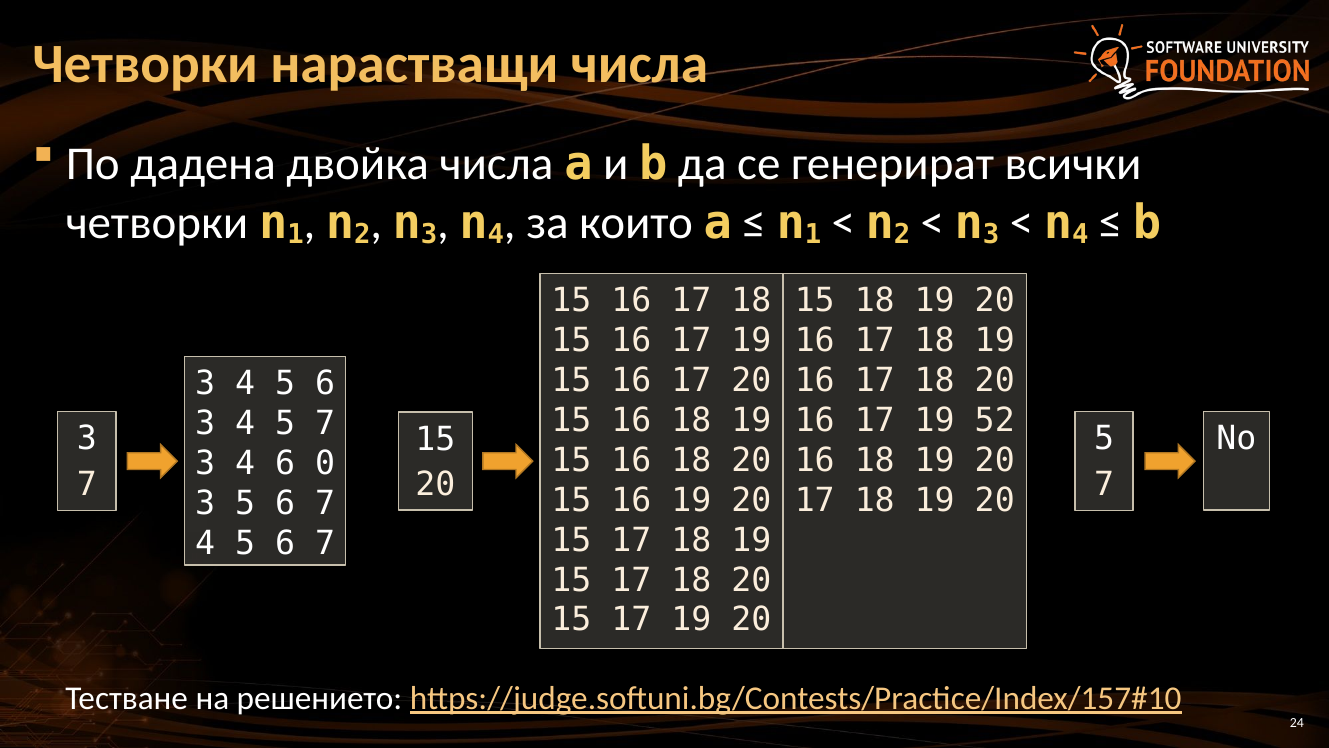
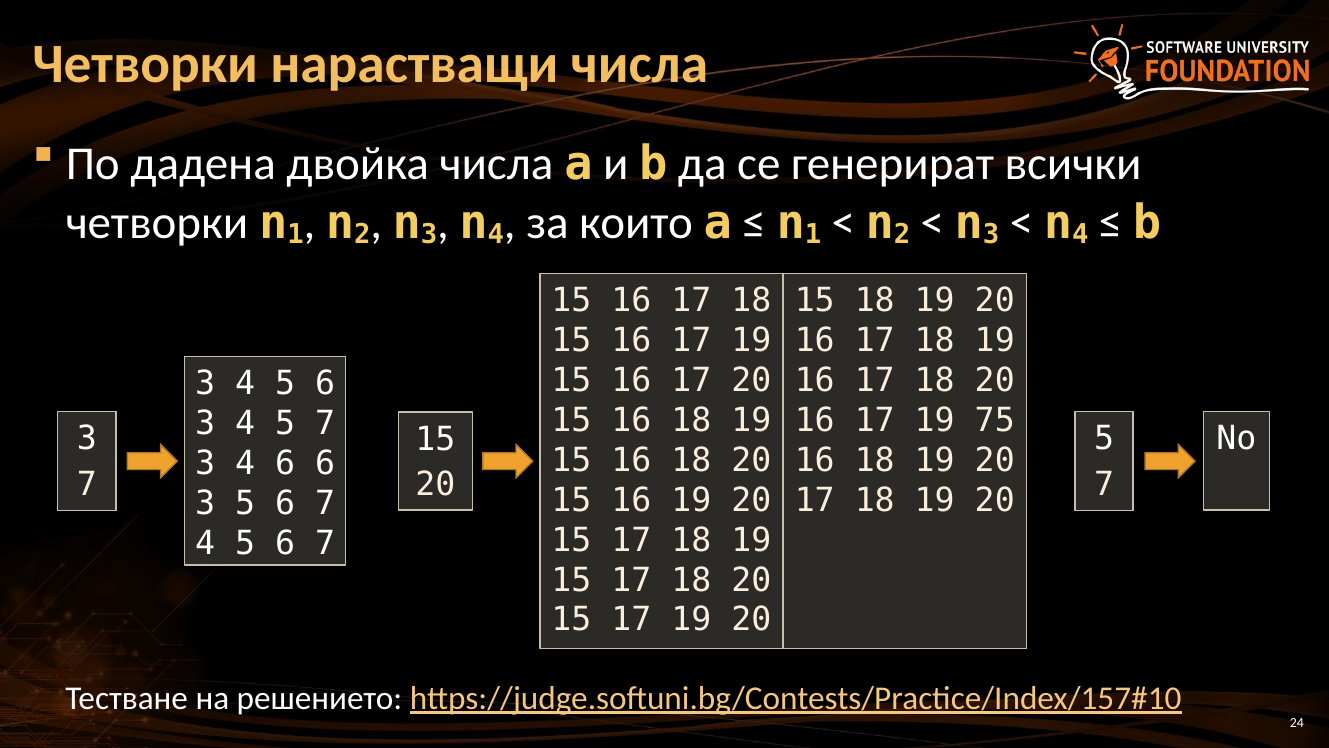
52: 52 -> 75 (995, 420)
6 0: 0 -> 6 (325, 464)
